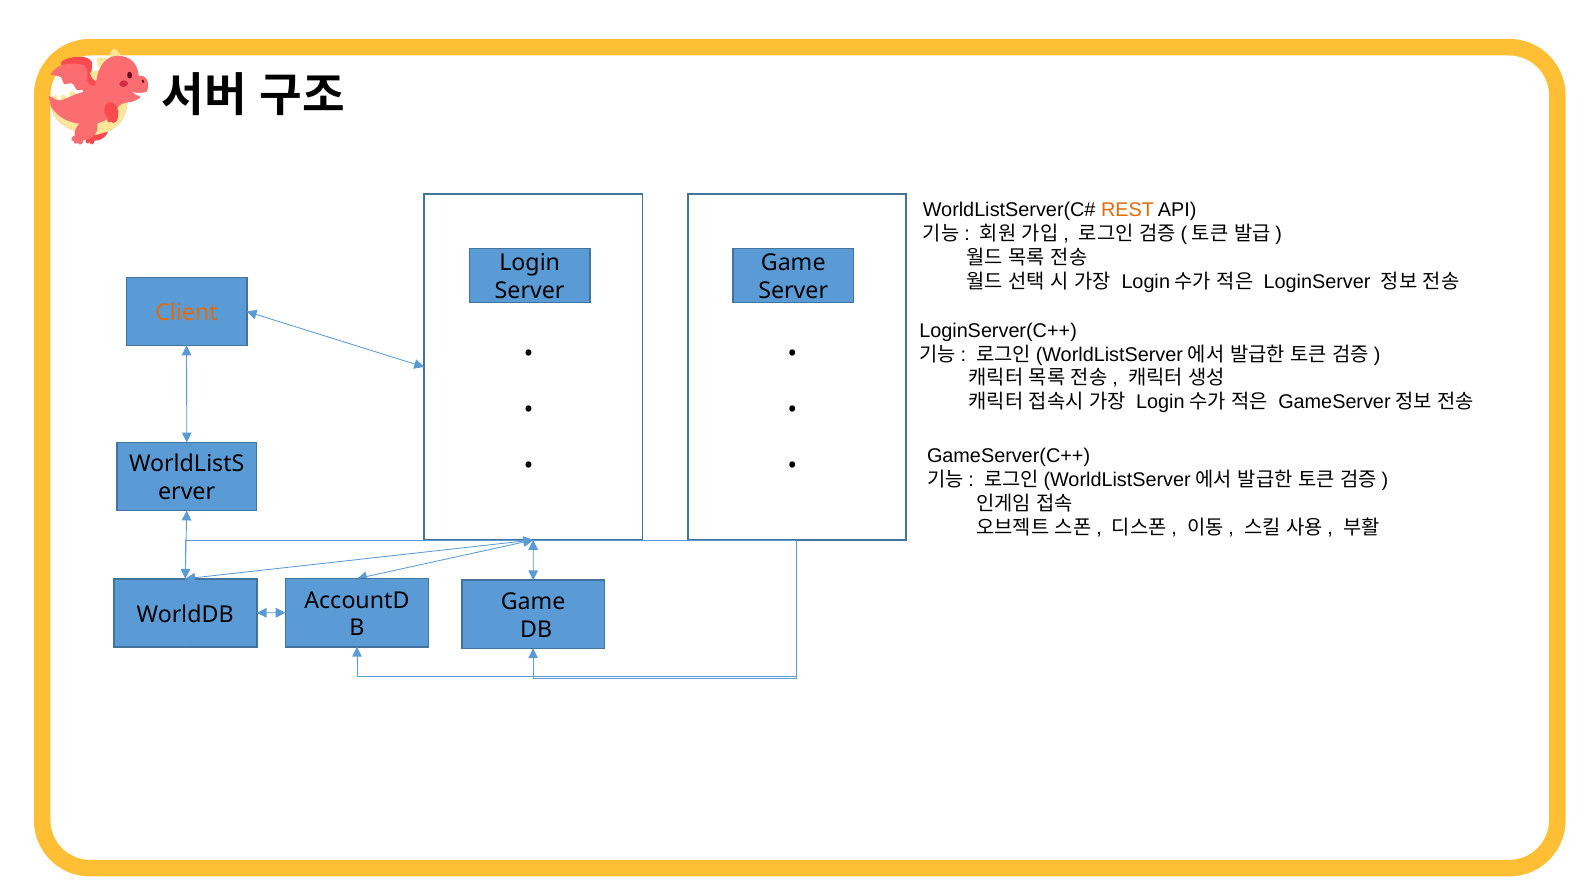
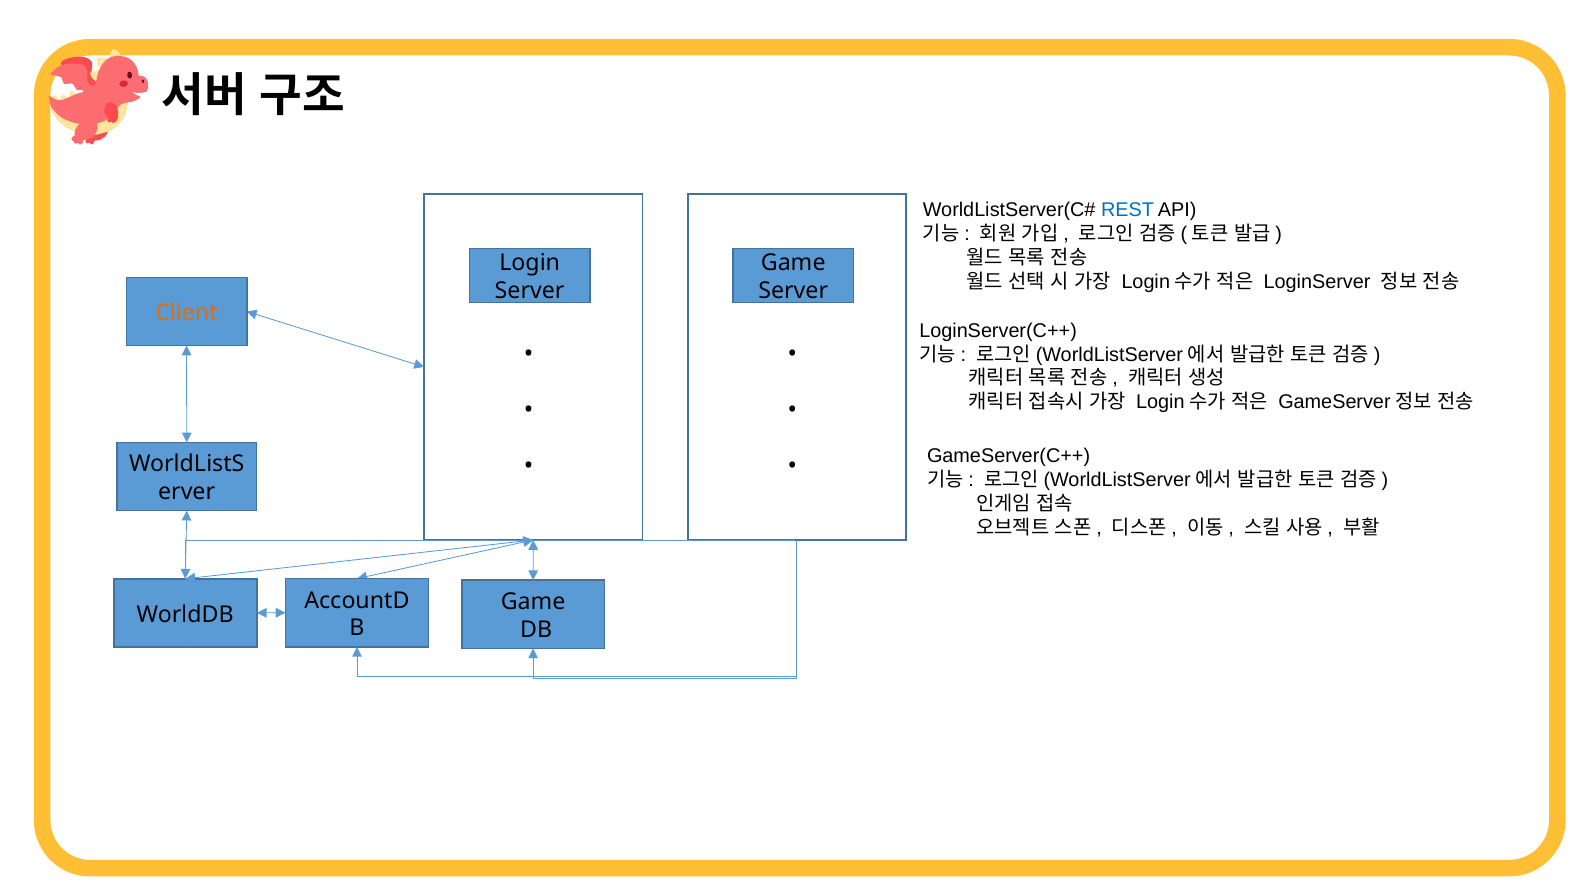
REST colour: orange -> blue (1128, 210)
